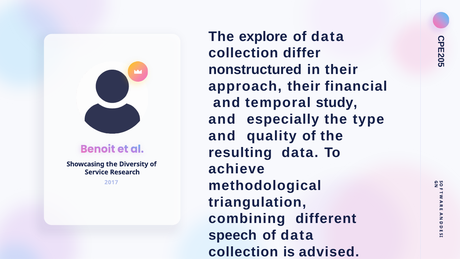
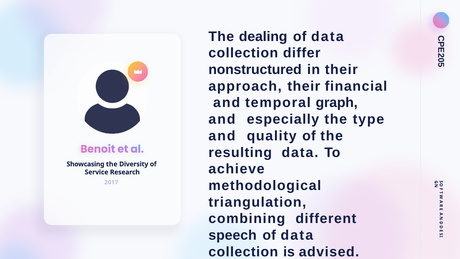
explore: explore -> dealing (263, 36)
study: study -> graph (337, 103)
